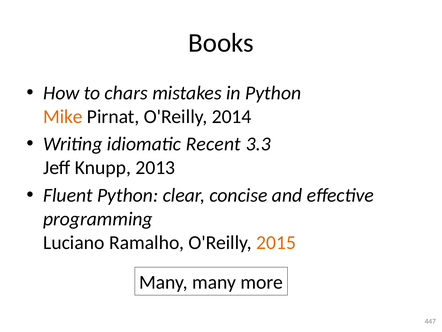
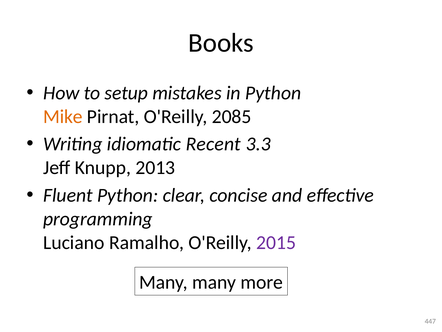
chars: chars -> setup (126, 93)
2014: 2014 -> 2085 (232, 116)
2015 colour: orange -> purple (276, 242)
